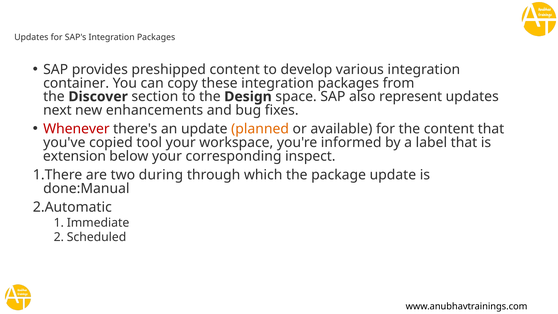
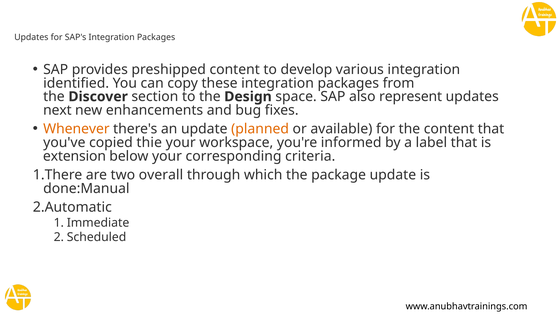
container: container -> identified (76, 83)
Whenever colour: red -> orange (76, 129)
tool: tool -> thie (149, 142)
inspect: inspect -> criteria (310, 156)
during: during -> overall (161, 175)
